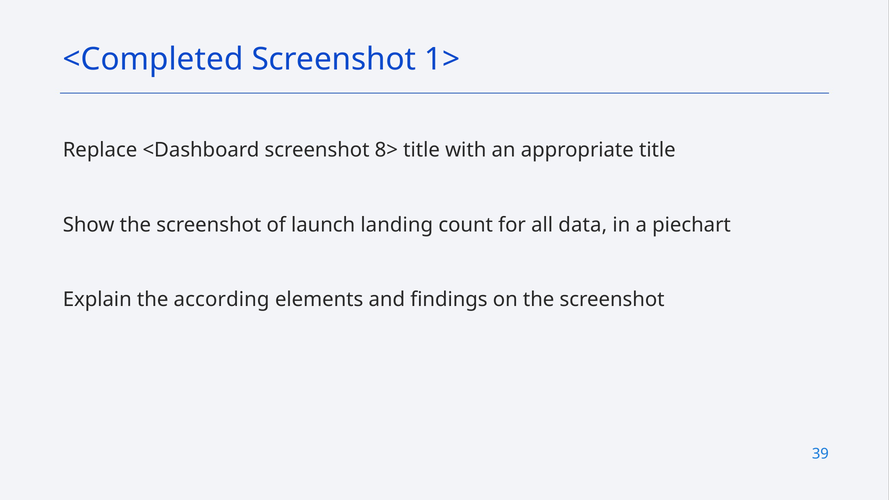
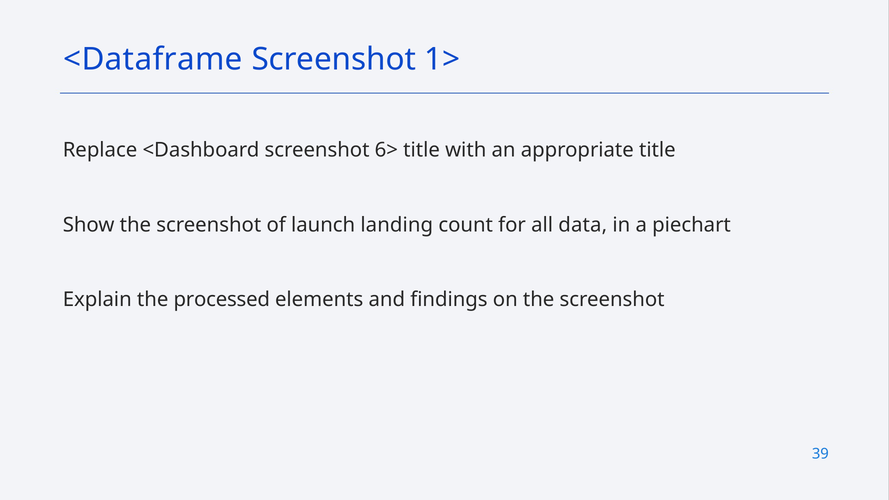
<Completed: <Completed -> <Dataframe (153, 59)
8>: 8> -> 6> (386, 150)
according: according -> processed (222, 300)
